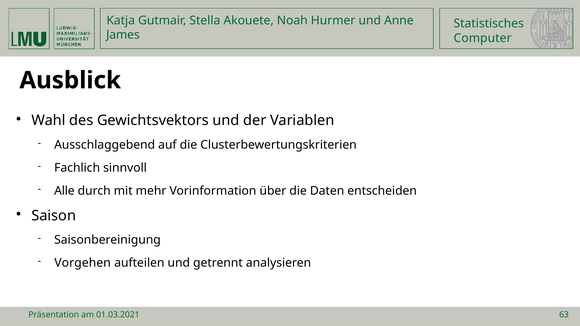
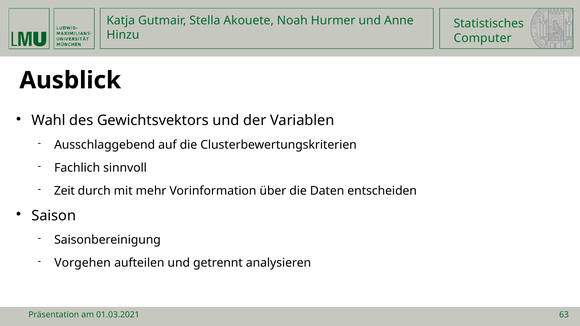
James: James -> Hinzu (123, 35)
Alle: Alle -> Zeit (64, 191)
